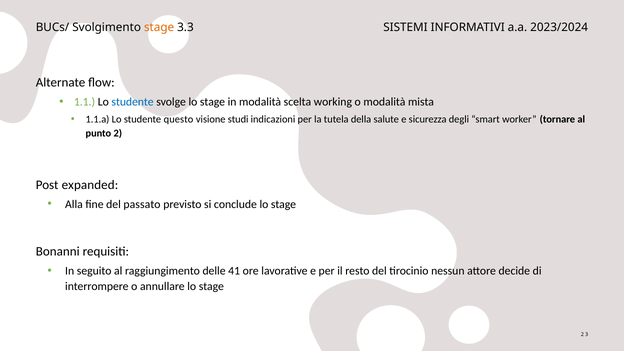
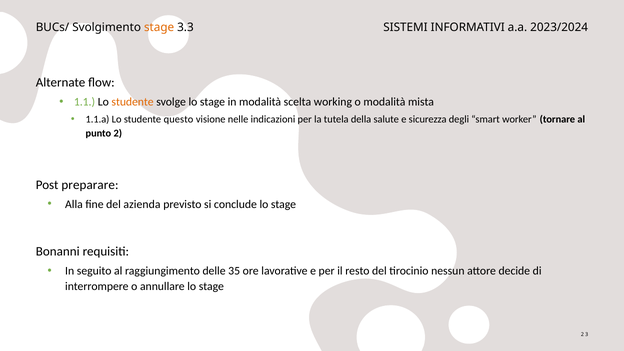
studente colour: blue -> orange (133, 102)
studi: studi -> nelle (238, 119)
expanded: expanded -> preparare (90, 185)
passato: passato -> azienda (142, 204)
41: 41 -> 35 (234, 271)
